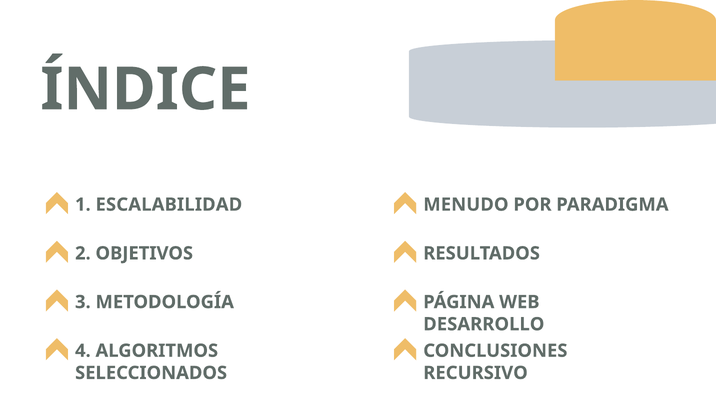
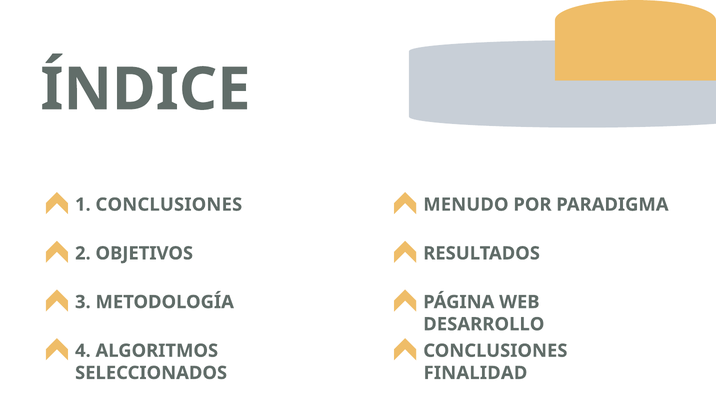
1 ESCALABILIDAD: ESCALABILIDAD -> CONCLUSIONES (169, 204)
RECURSIVO: RECURSIVO -> FINALIDAD (475, 373)
